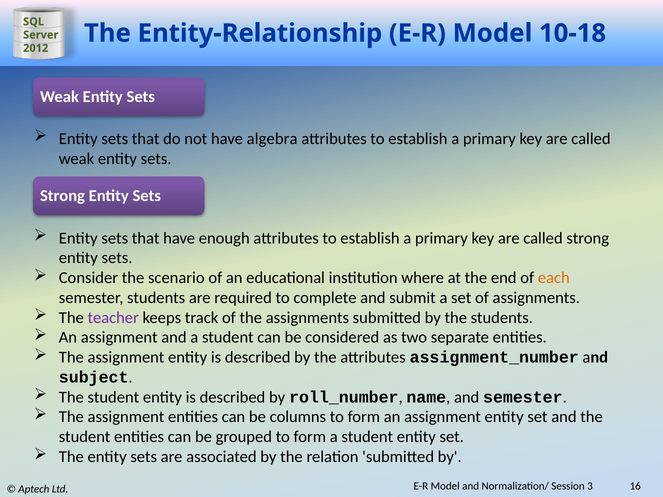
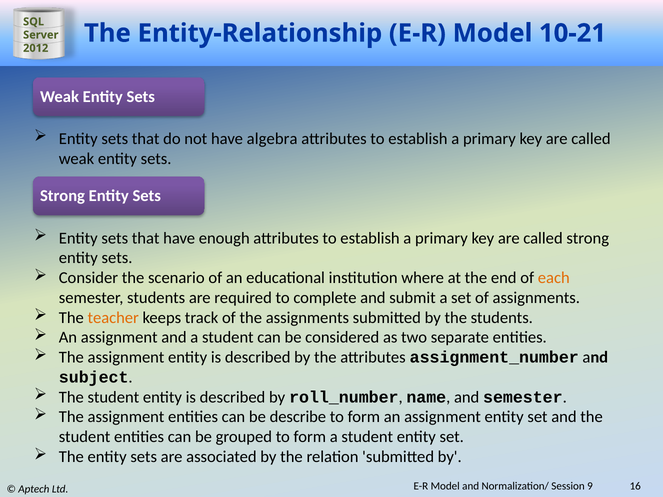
10-18: 10-18 -> 10-21 (572, 33)
teacher colour: purple -> orange (113, 318)
columns: columns -> describe (298, 417)
3: 3 -> 9 (590, 486)
